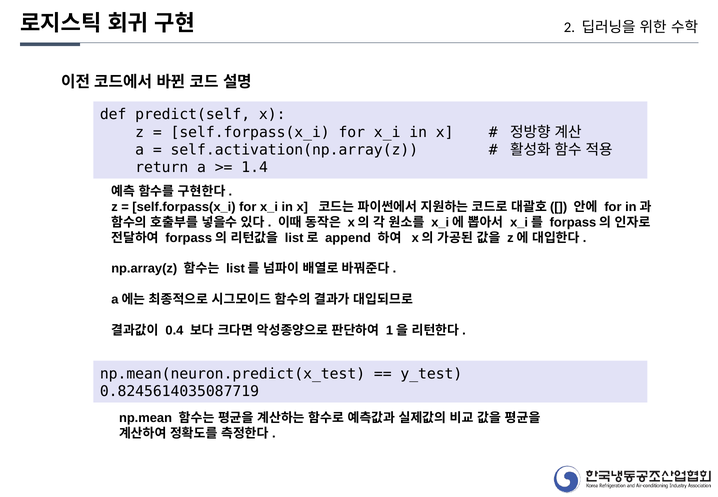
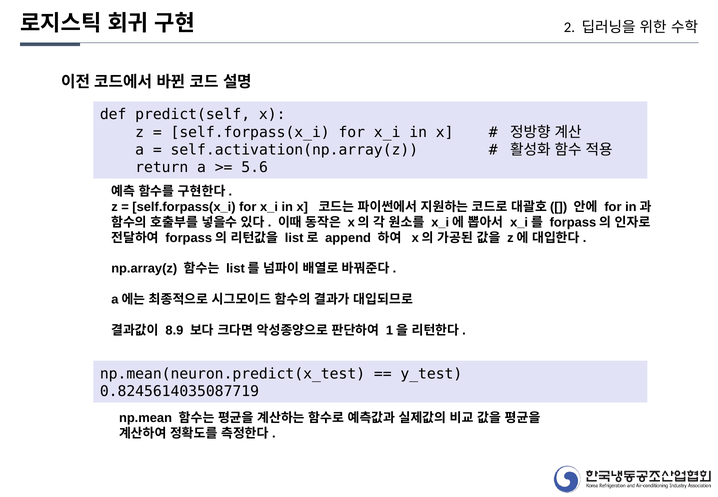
1.4: 1.4 -> 5.6 (255, 168)
0.4: 0.4 -> 8.9 (174, 331)
